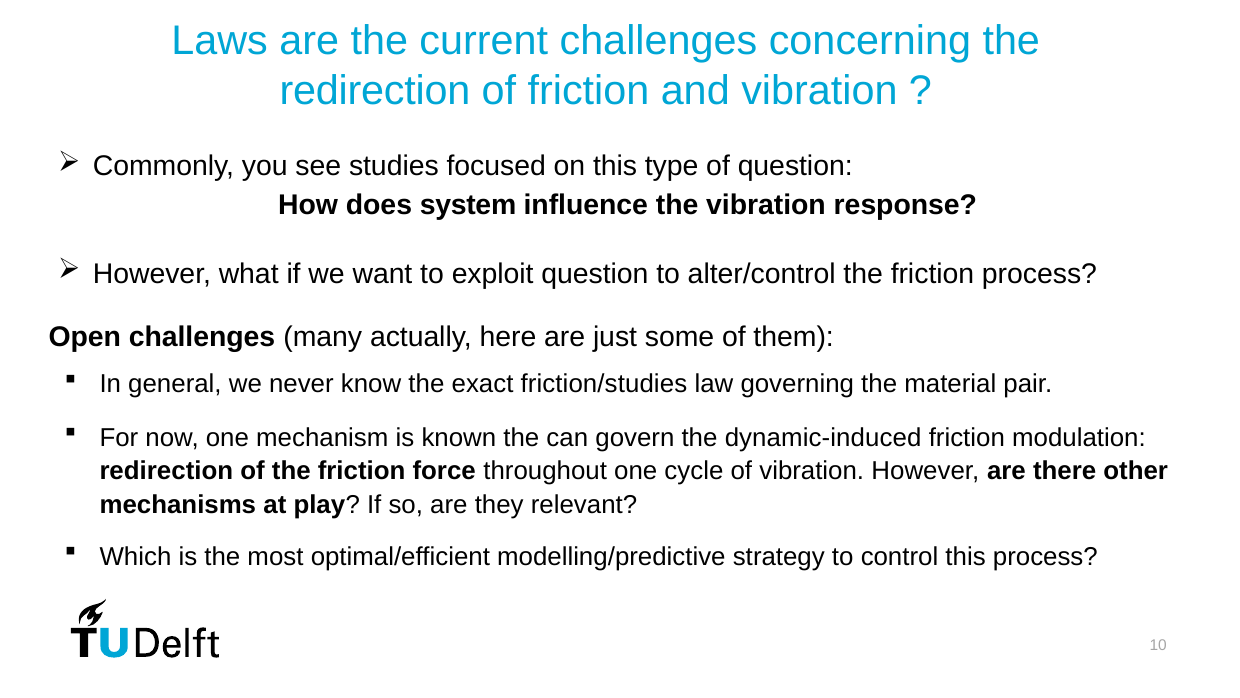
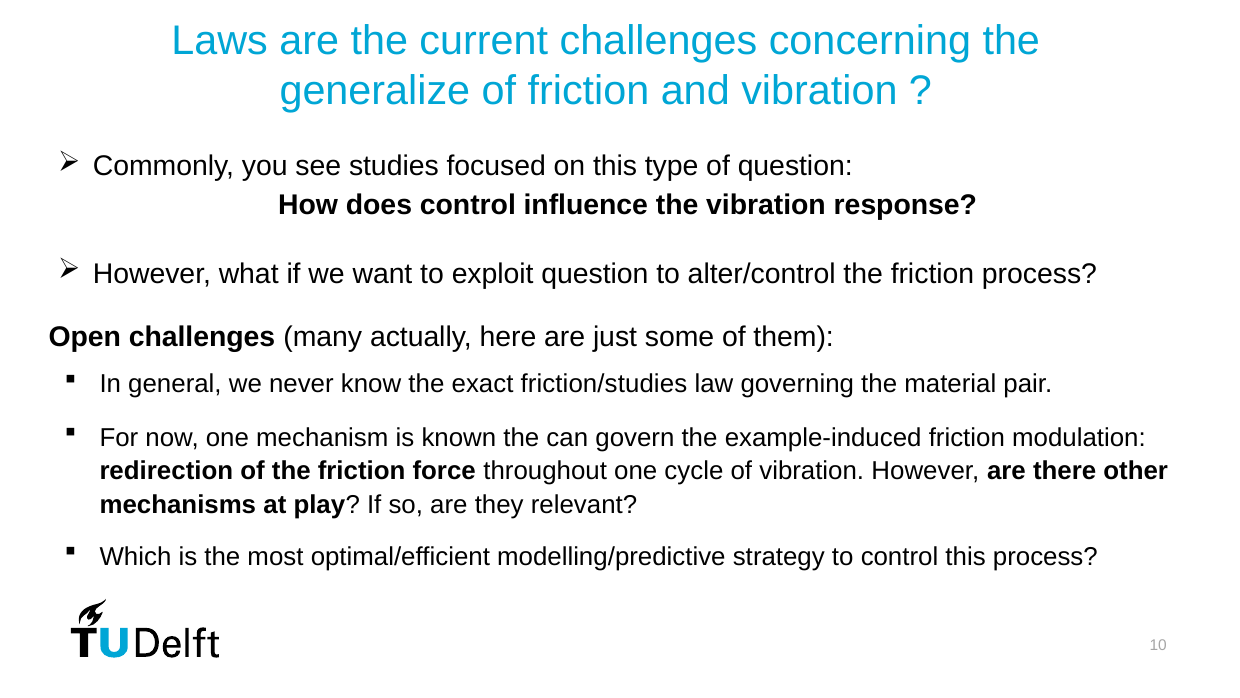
redirection: redirection -> generalize (375, 91)
does system: system -> control (468, 205)
dynamic-induced: dynamic-induced -> example-induced (823, 437)
